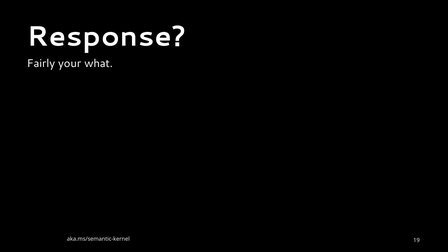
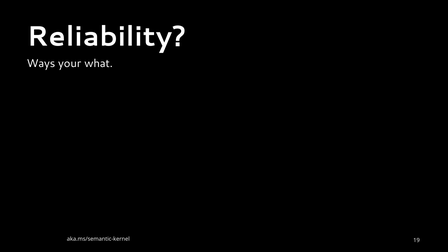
Response: Response -> Reliability (107, 37)
Fairly: Fairly -> Ways (41, 63)
